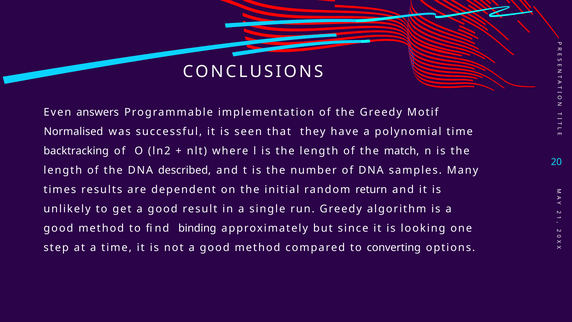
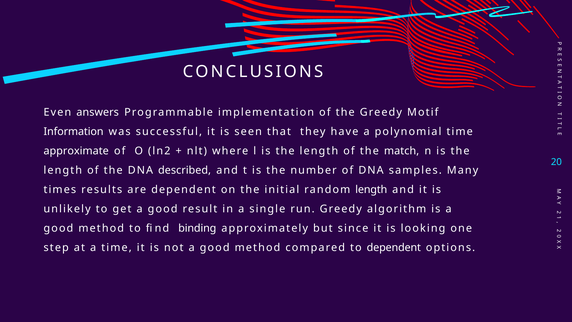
Normalised: Normalised -> Information (74, 132)
backtracking: backtracking -> approximate (76, 151)
random return: return -> length (371, 189)
to converting: converting -> dependent (394, 247)
